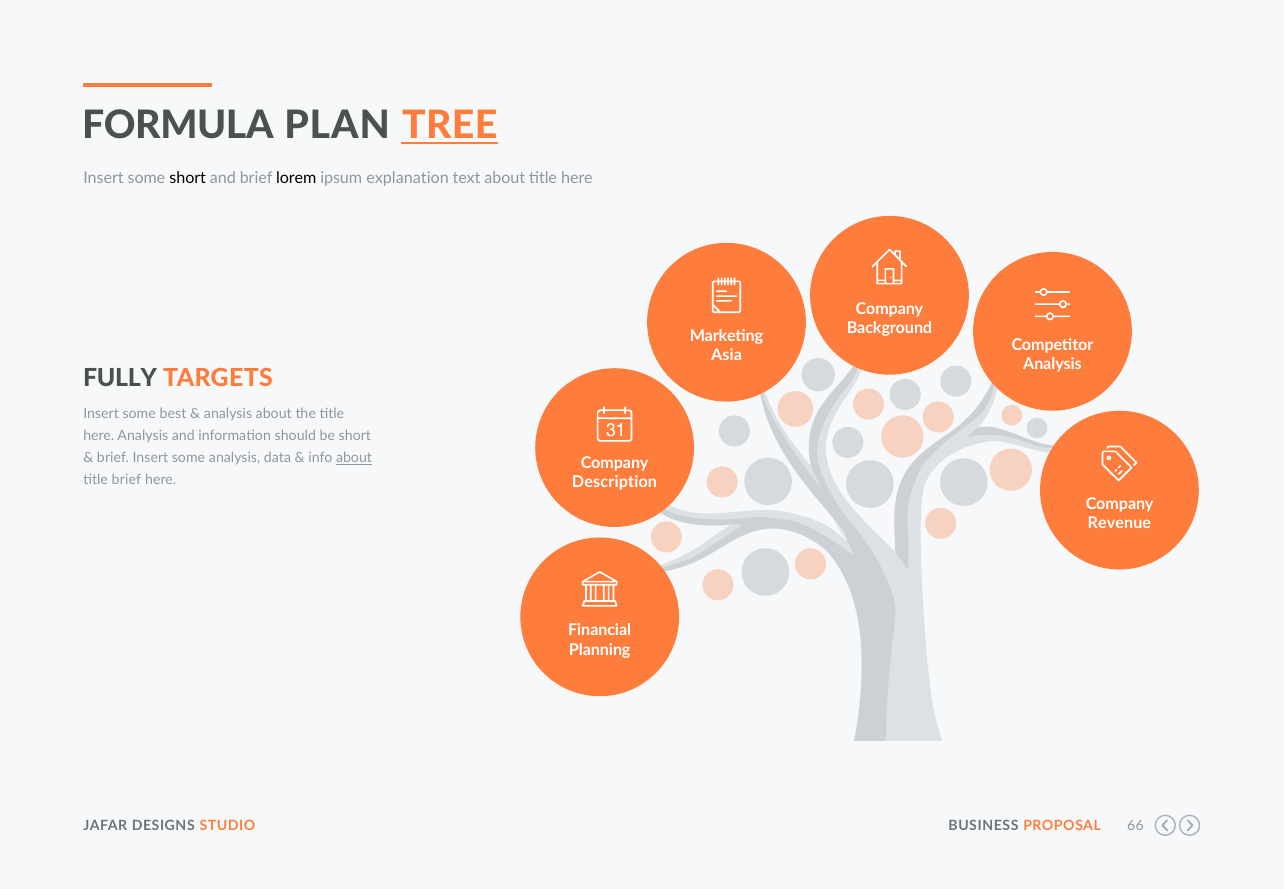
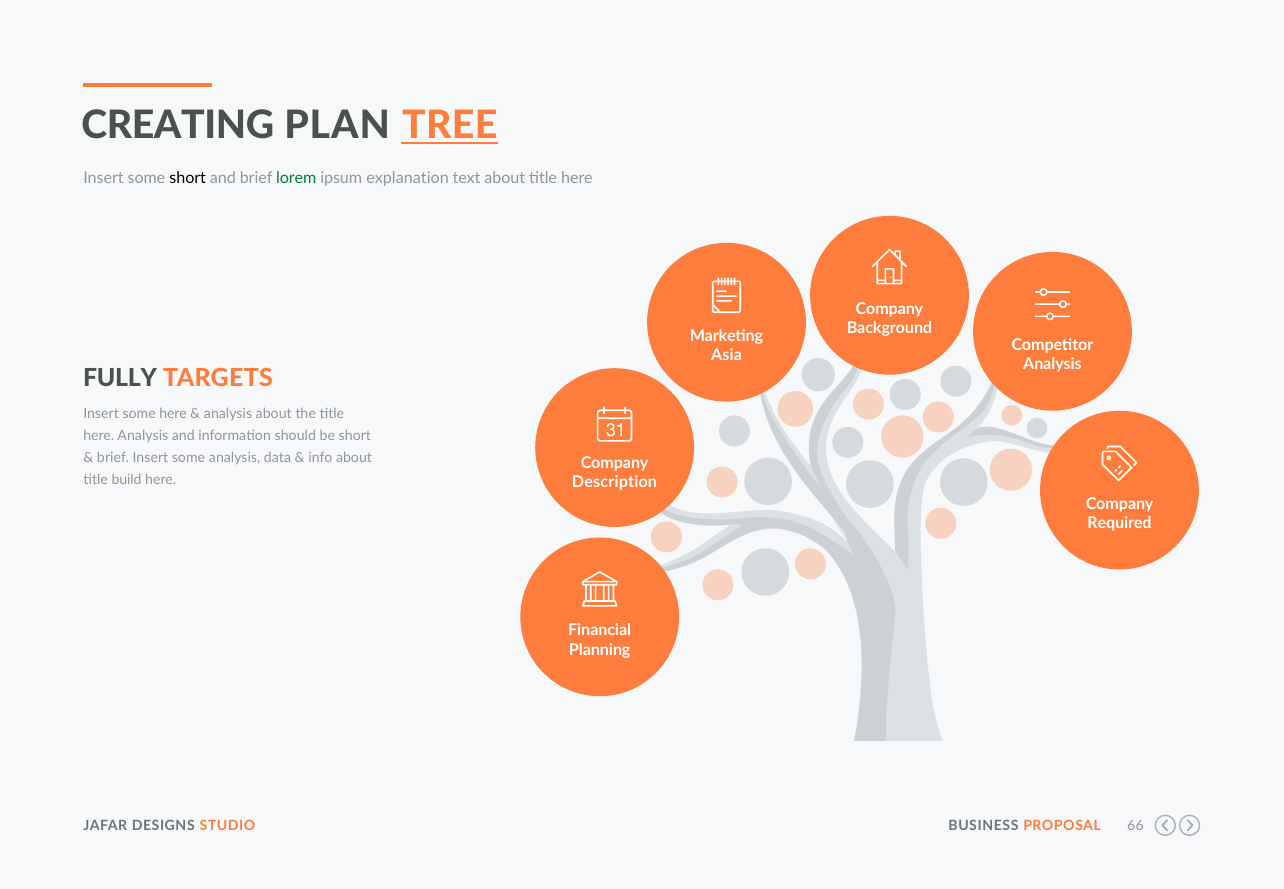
FORMULA: FORMULA -> CREATING (178, 126)
lorem colour: black -> green (296, 179)
some best: best -> here (173, 414)
about underline: present -> none (354, 458)
title brief: brief -> build (127, 480)
Revenue: Revenue -> Required (1119, 523)
